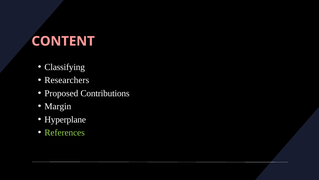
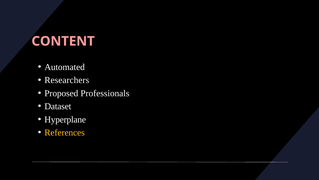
Classifying: Classifying -> Automated (65, 67)
Contributions: Contributions -> Professionals (105, 93)
Margin: Margin -> Dataset (58, 106)
References colour: light green -> yellow (65, 132)
